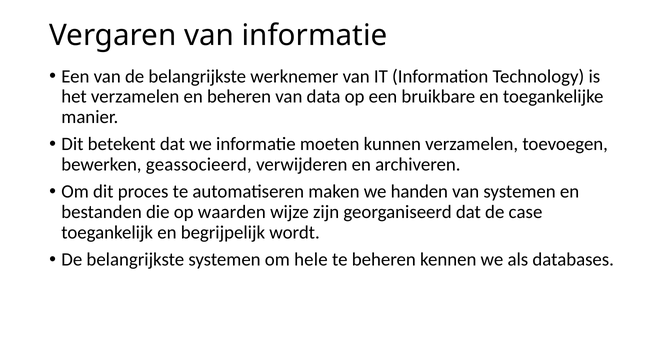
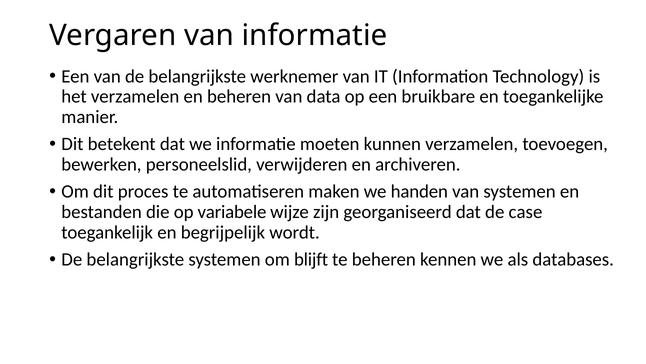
geassocieerd: geassocieerd -> personeelslid (199, 164)
waarden: waarden -> variabele (232, 212)
hele: hele -> blijft (311, 259)
